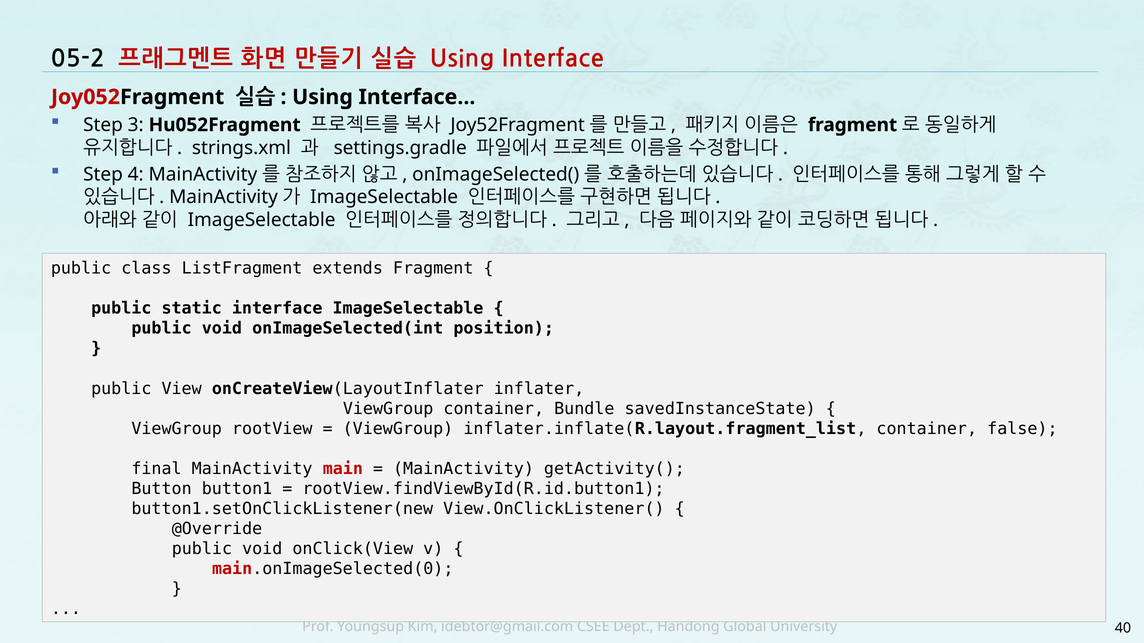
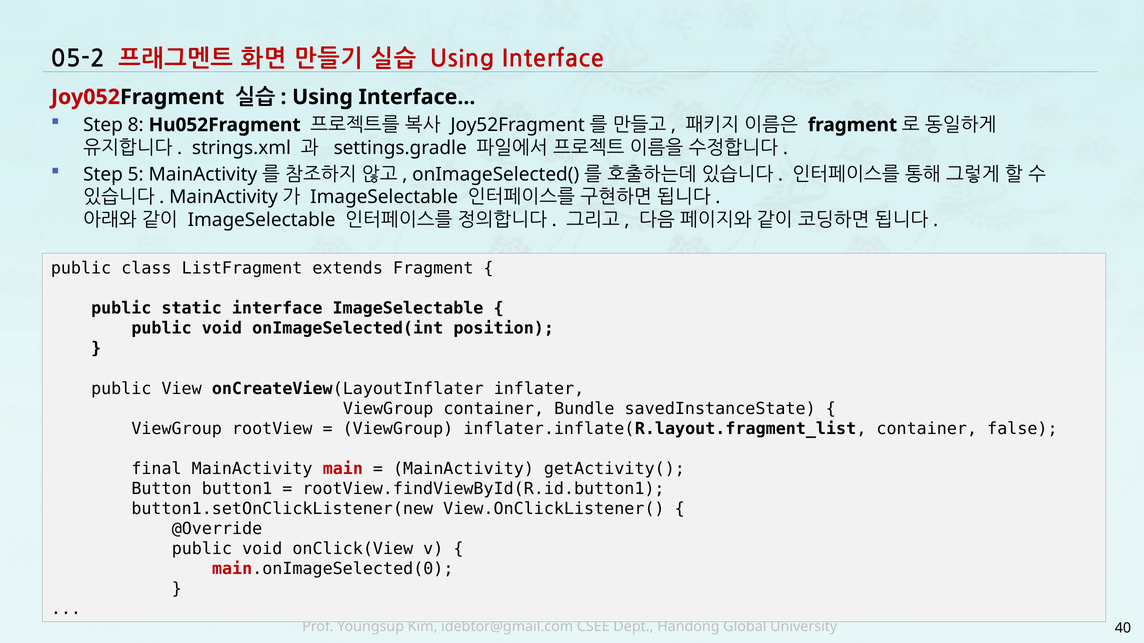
3: 3 -> 8 (136, 125)
4: 4 -> 5 (136, 174)
